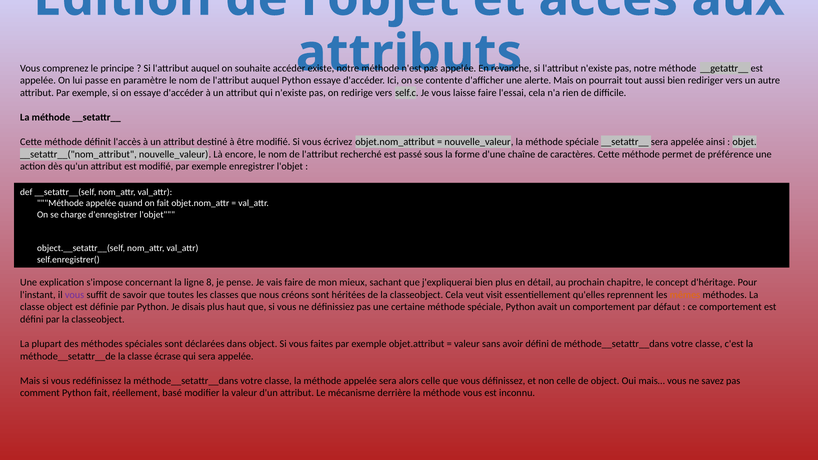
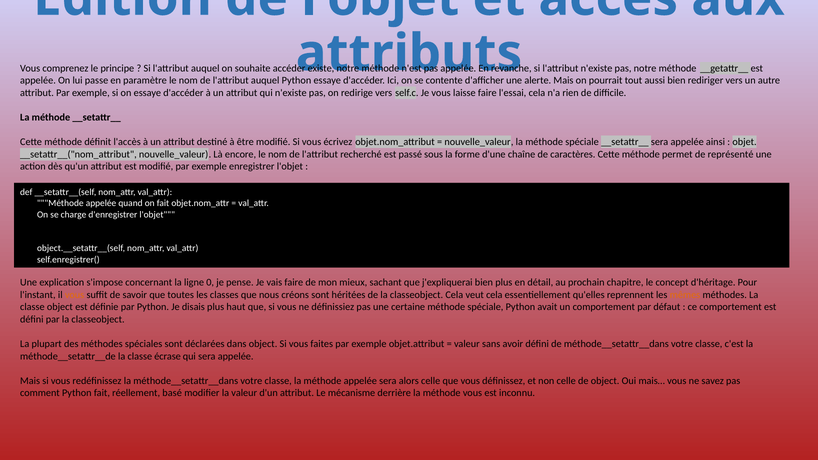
préférence: préférence -> représenté (731, 154)
8: 8 -> 0 (210, 283)
vous colour: purple -> orange (75, 295)
veut visit: visit -> cela (494, 295)
